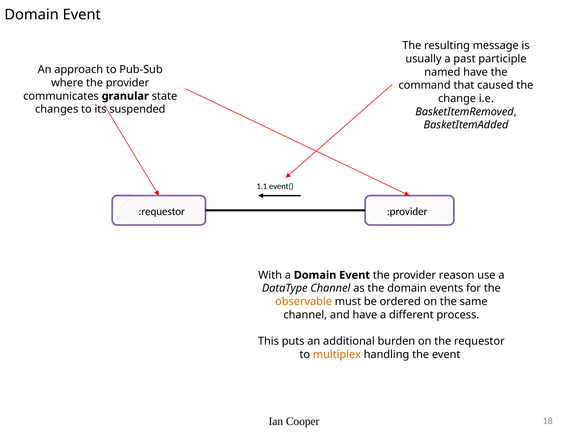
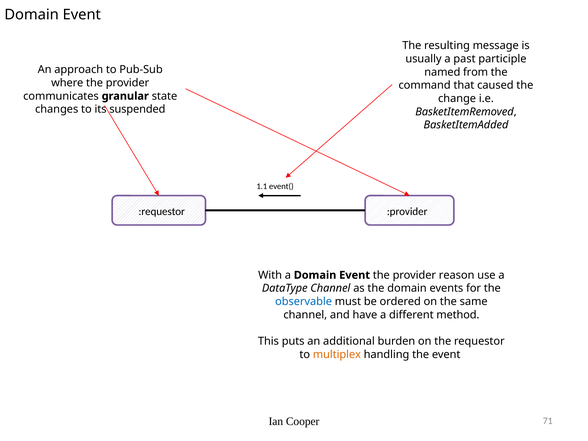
named have: have -> from (476, 72)
observable colour: orange -> blue (304, 302)
process: process -> method (458, 315)
18: 18 -> 71 (548, 421)
